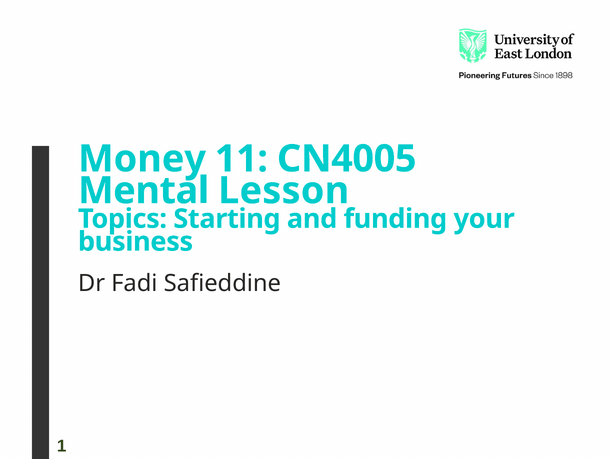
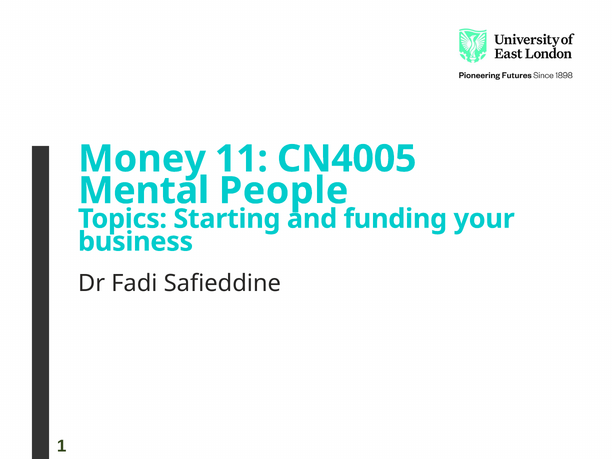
Lesson: Lesson -> People (284, 191)
